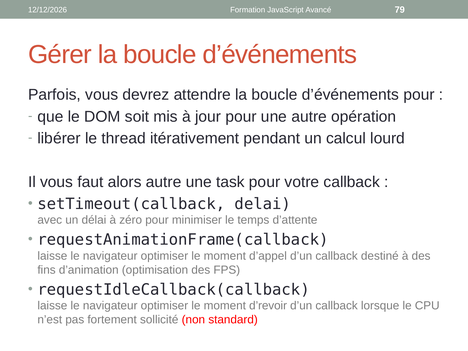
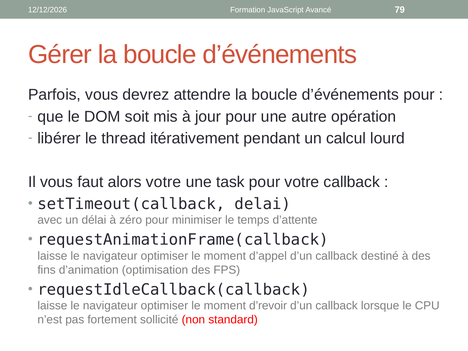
alors autre: autre -> votre (164, 182)
